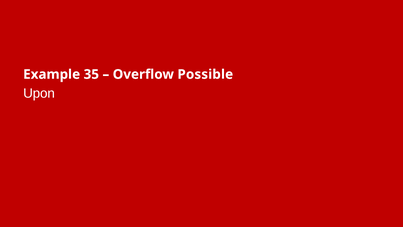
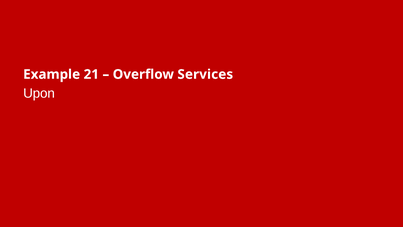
35: 35 -> 21 (91, 74)
Possible: Possible -> Services (205, 74)
